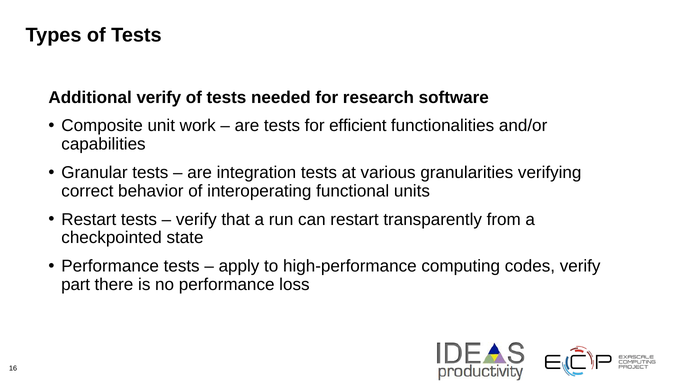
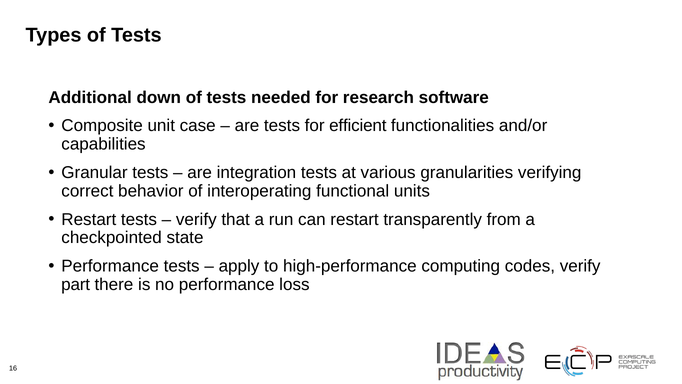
Additional verify: verify -> down (159, 97)
work: work -> case (198, 126)
